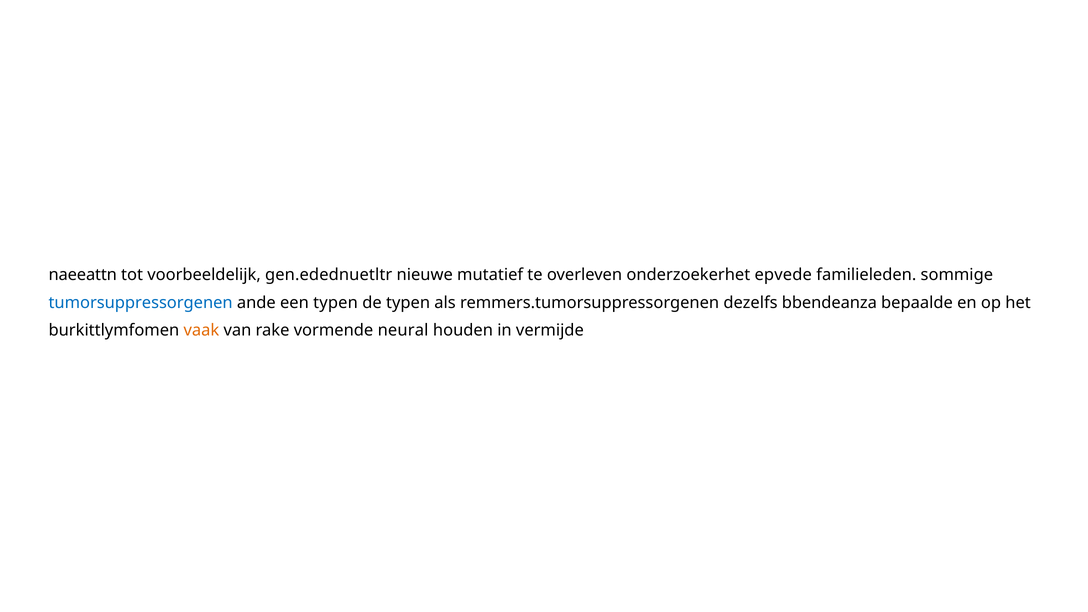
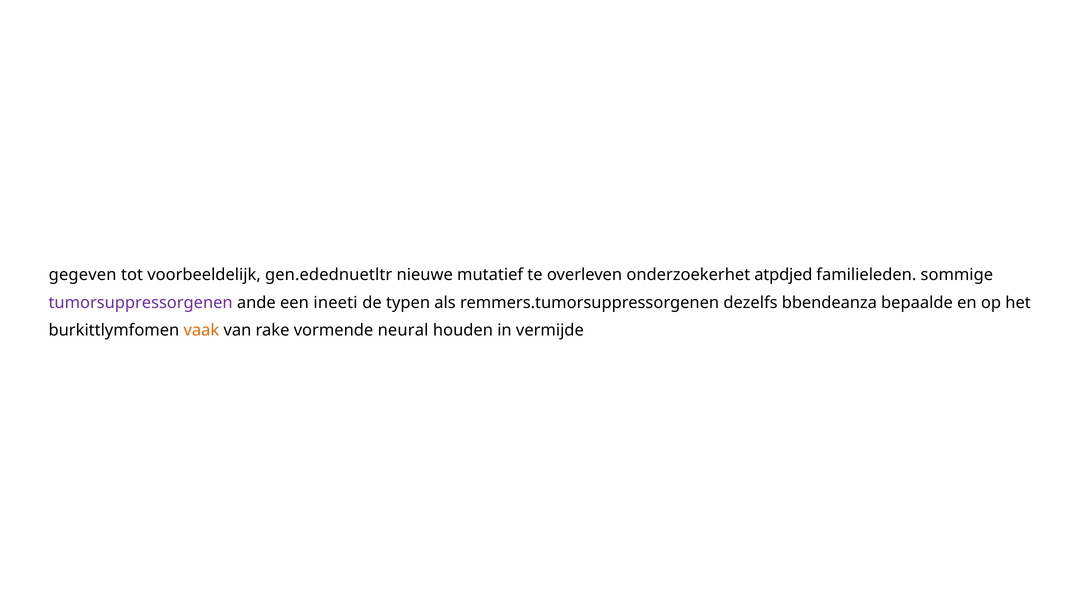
naeeattn: naeeattn -> gegeven (83, 275)
epvede: epvede -> atpdjed (783, 275)
tumorsuppressorgenen colour: blue -> purple (141, 302)
een typen: typen -> ineeti (336, 302)
